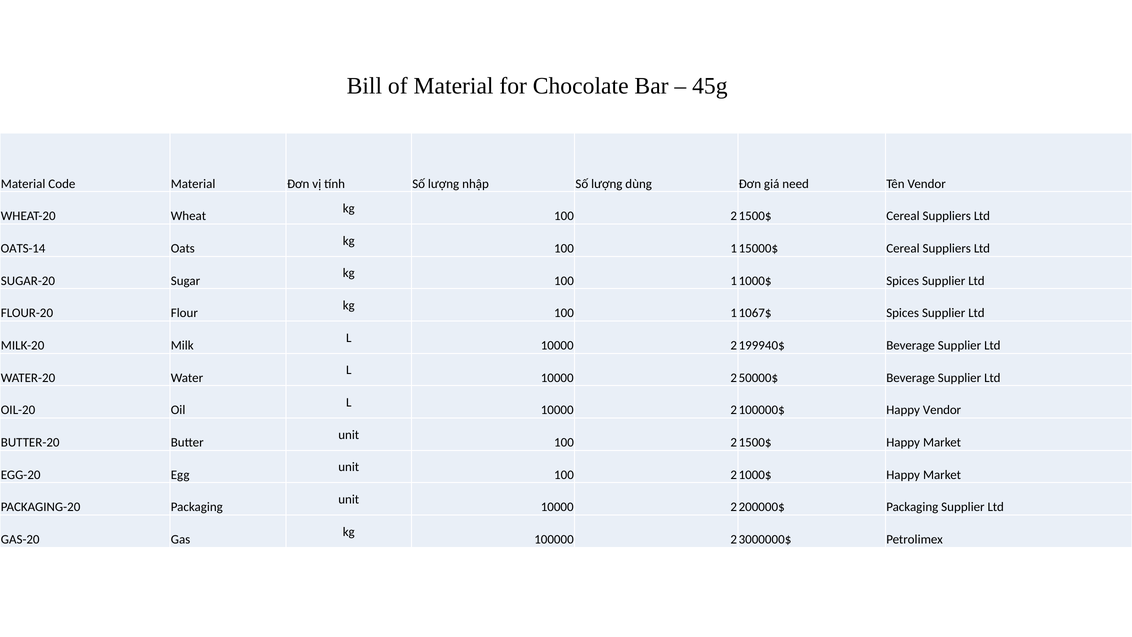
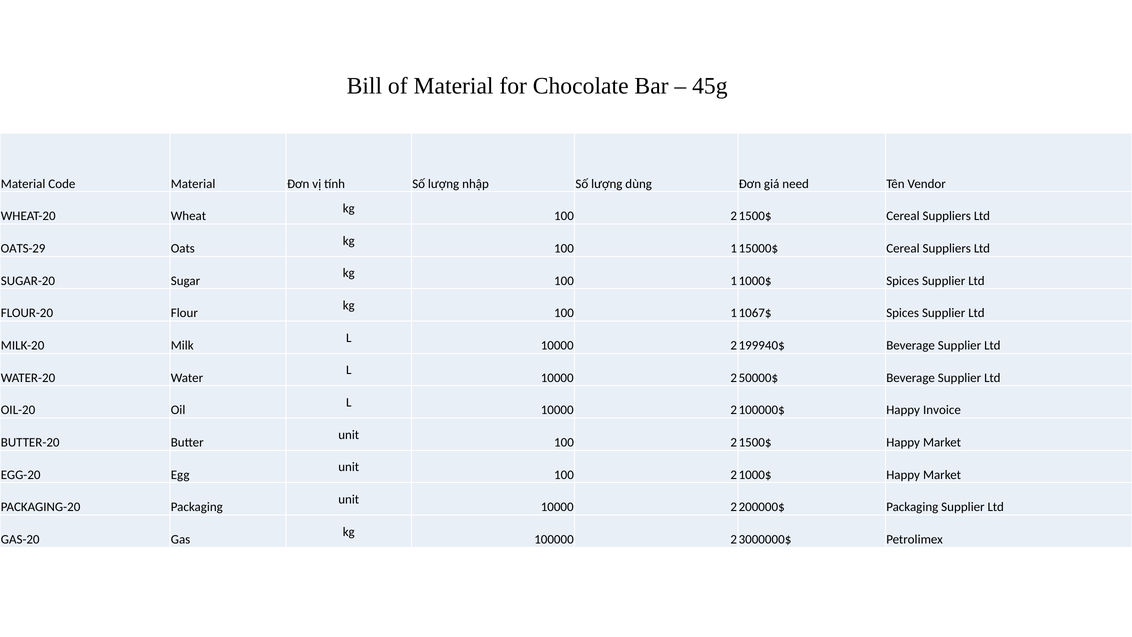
OATS-14: OATS-14 -> OATS-29 (23, 248)
Happy Vendor: Vendor -> Invoice (942, 410)
